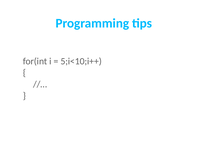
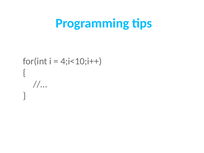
5;i<10;i++: 5;i<10;i++ -> 4;i<10;i++ (81, 61)
